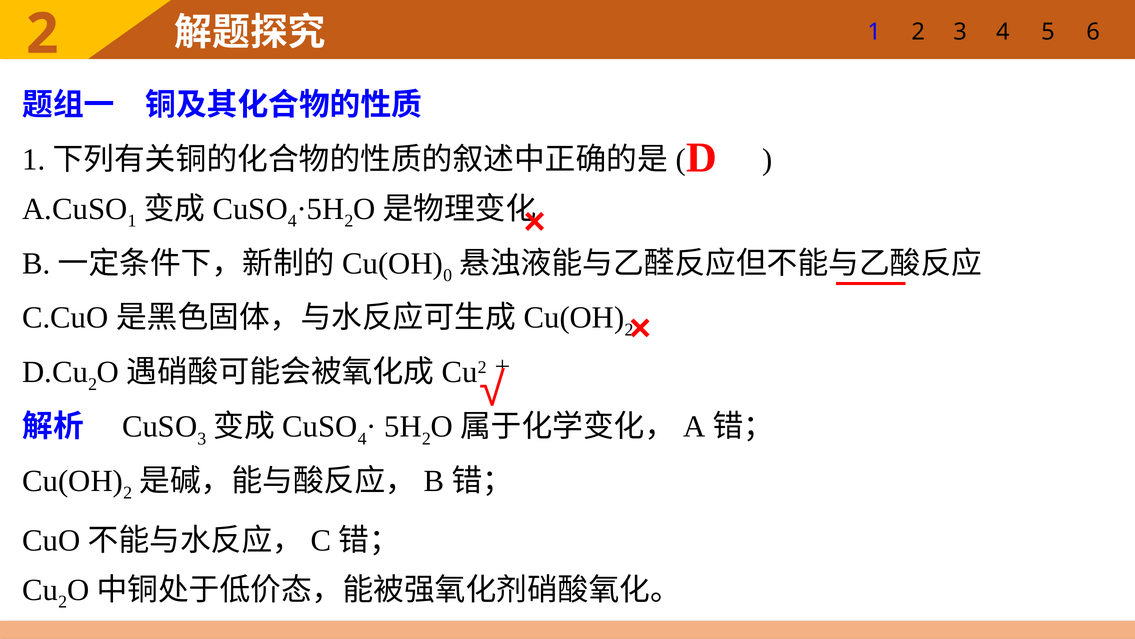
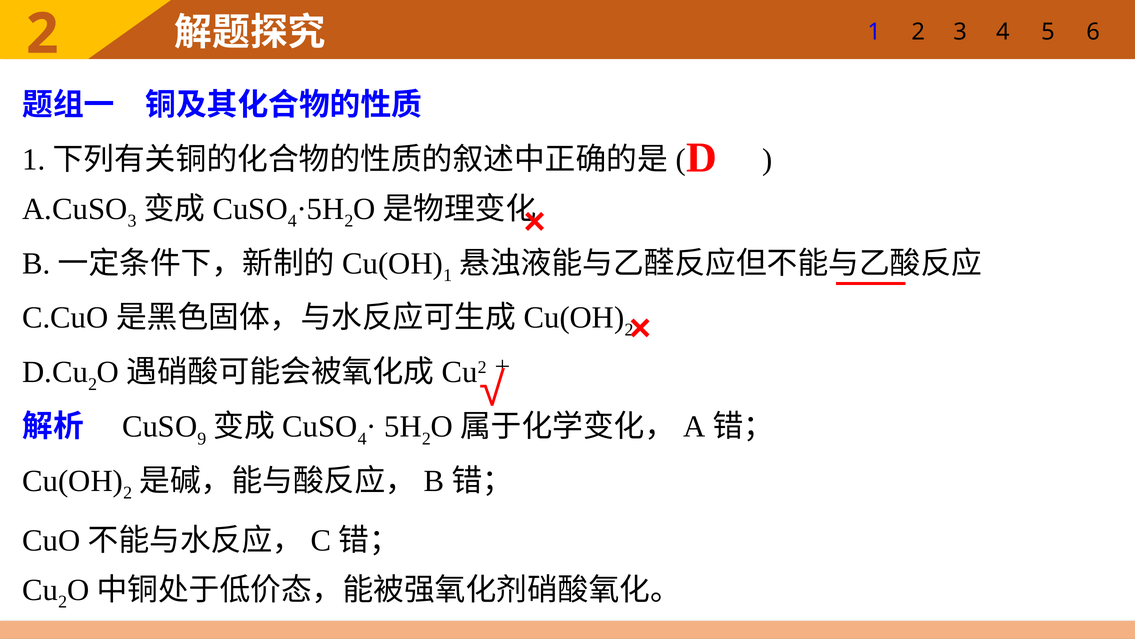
1: 1 -> 3 (132, 221)
0: 0 -> 1 (448, 275)
3: 3 -> 9 (202, 438)
